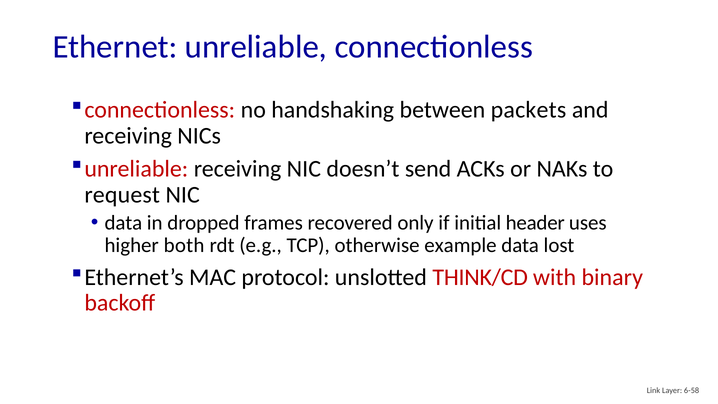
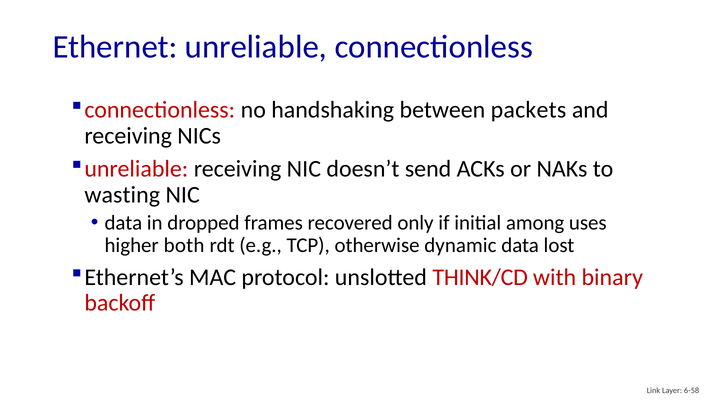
request: request -> wasting (122, 195)
header: header -> among (535, 223)
example: example -> dynamic (460, 245)
